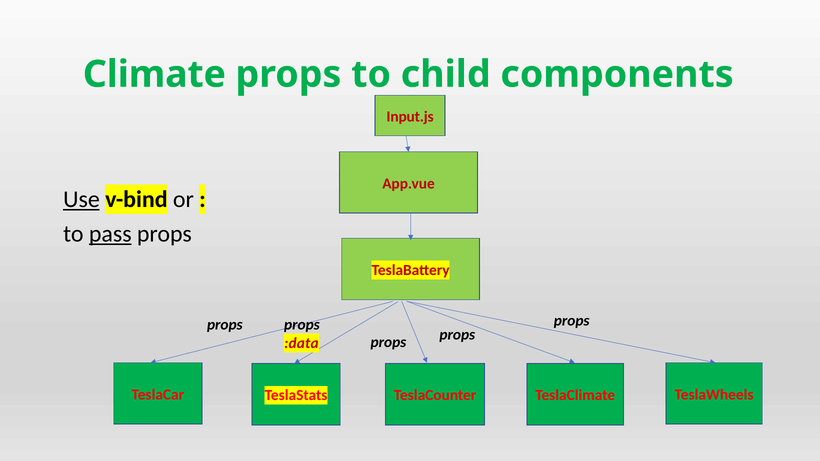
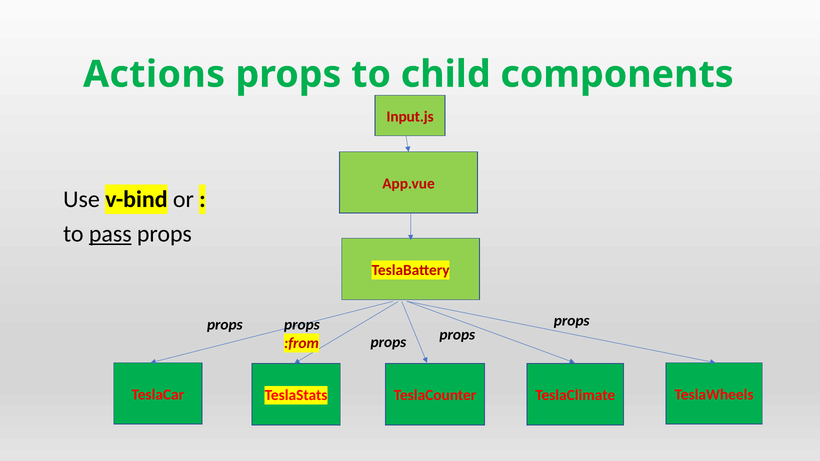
Climate: Climate -> Actions (154, 74)
Use underline: present -> none (82, 200)
:data: :data -> :from (301, 343)
